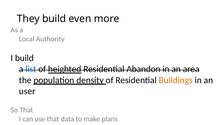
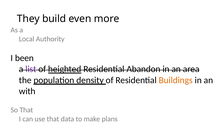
I build: build -> been (24, 58)
list colour: blue -> purple (31, 69)
user: user -> with (27, 91)
